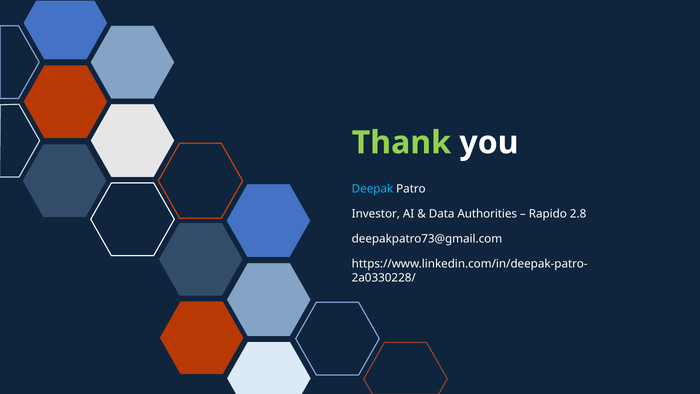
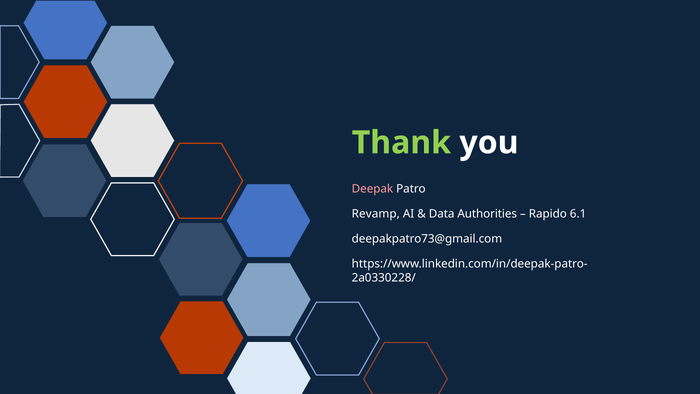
Deepak colour: light blue -> pink (372, 189)
Investor: Investor -> Revamp (376, 214)
2.8: 2.8 -> 6.1 (578, 214)
